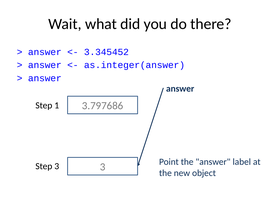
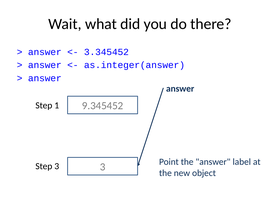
3.797686: 3.797686 -> 9.345452 (103, 106)
